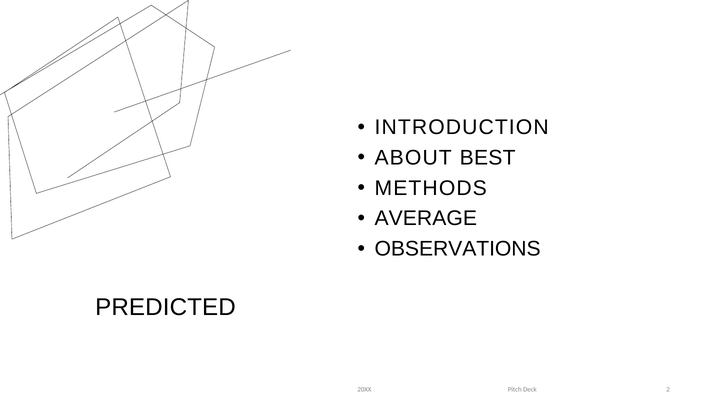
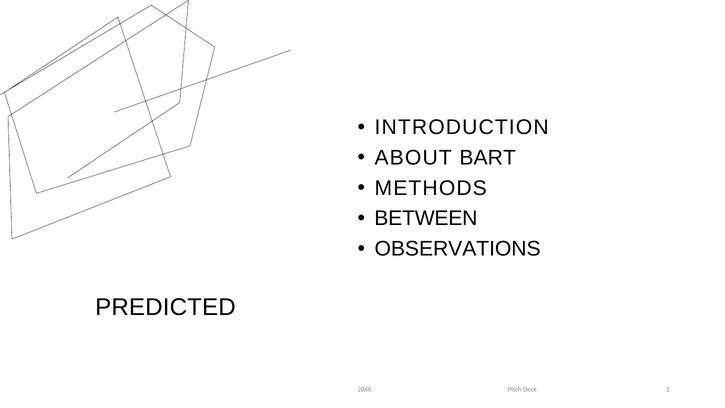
BEST: BEST -> BART (488, 158)
AVERAGE: AVERAGE -> BETWEEN (426, 218)
